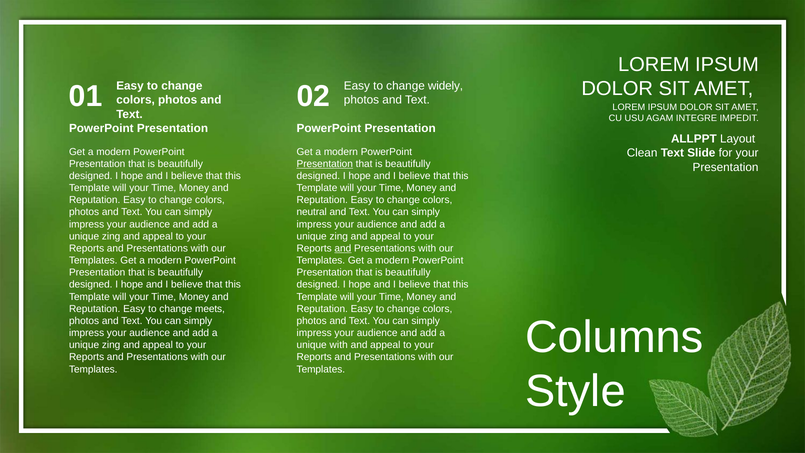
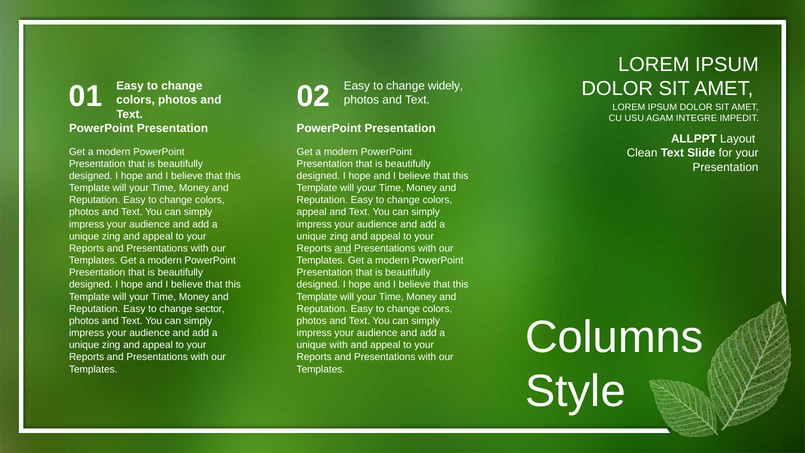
Presentation underline: present -> none (325, 164)
neutral: neutral -> appeal (312, 212)
meets: meets -> sector (210, 309)
